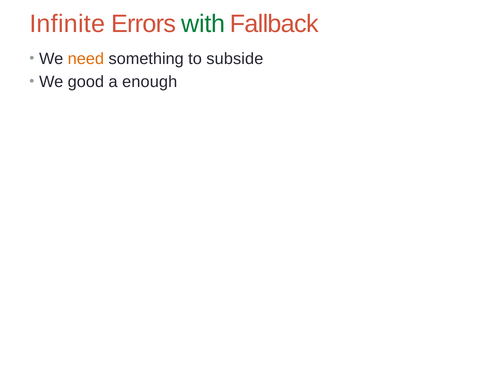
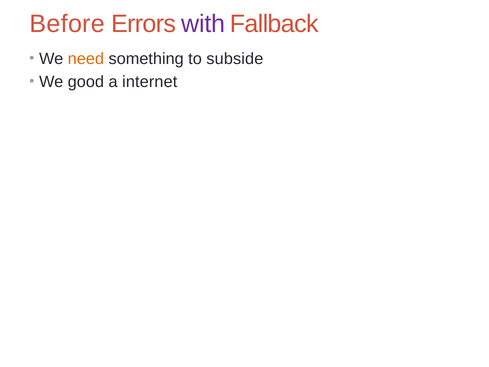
Infinite: Infinite -> Before (67, 24)
with colour: green -> purple (203, 24)
enough: enough -> internet (150, 82)
